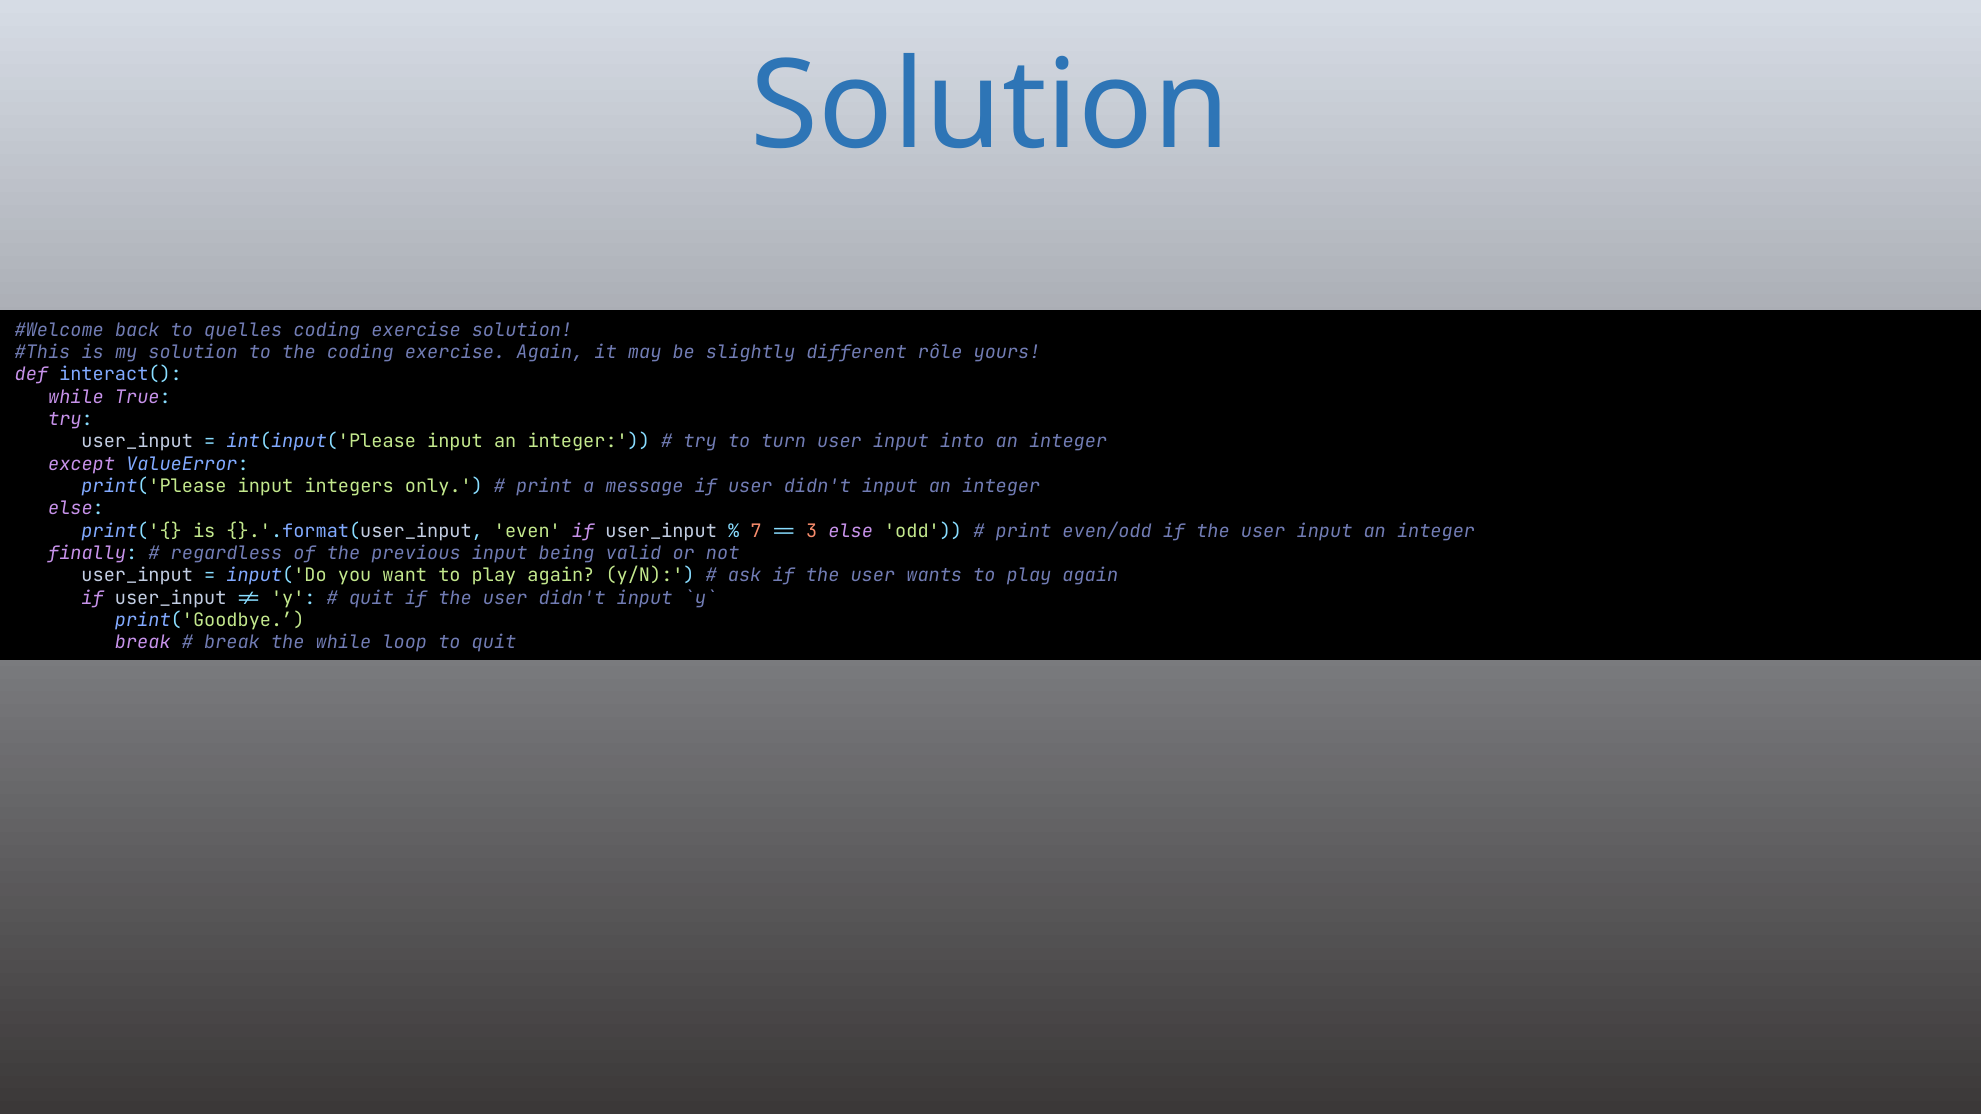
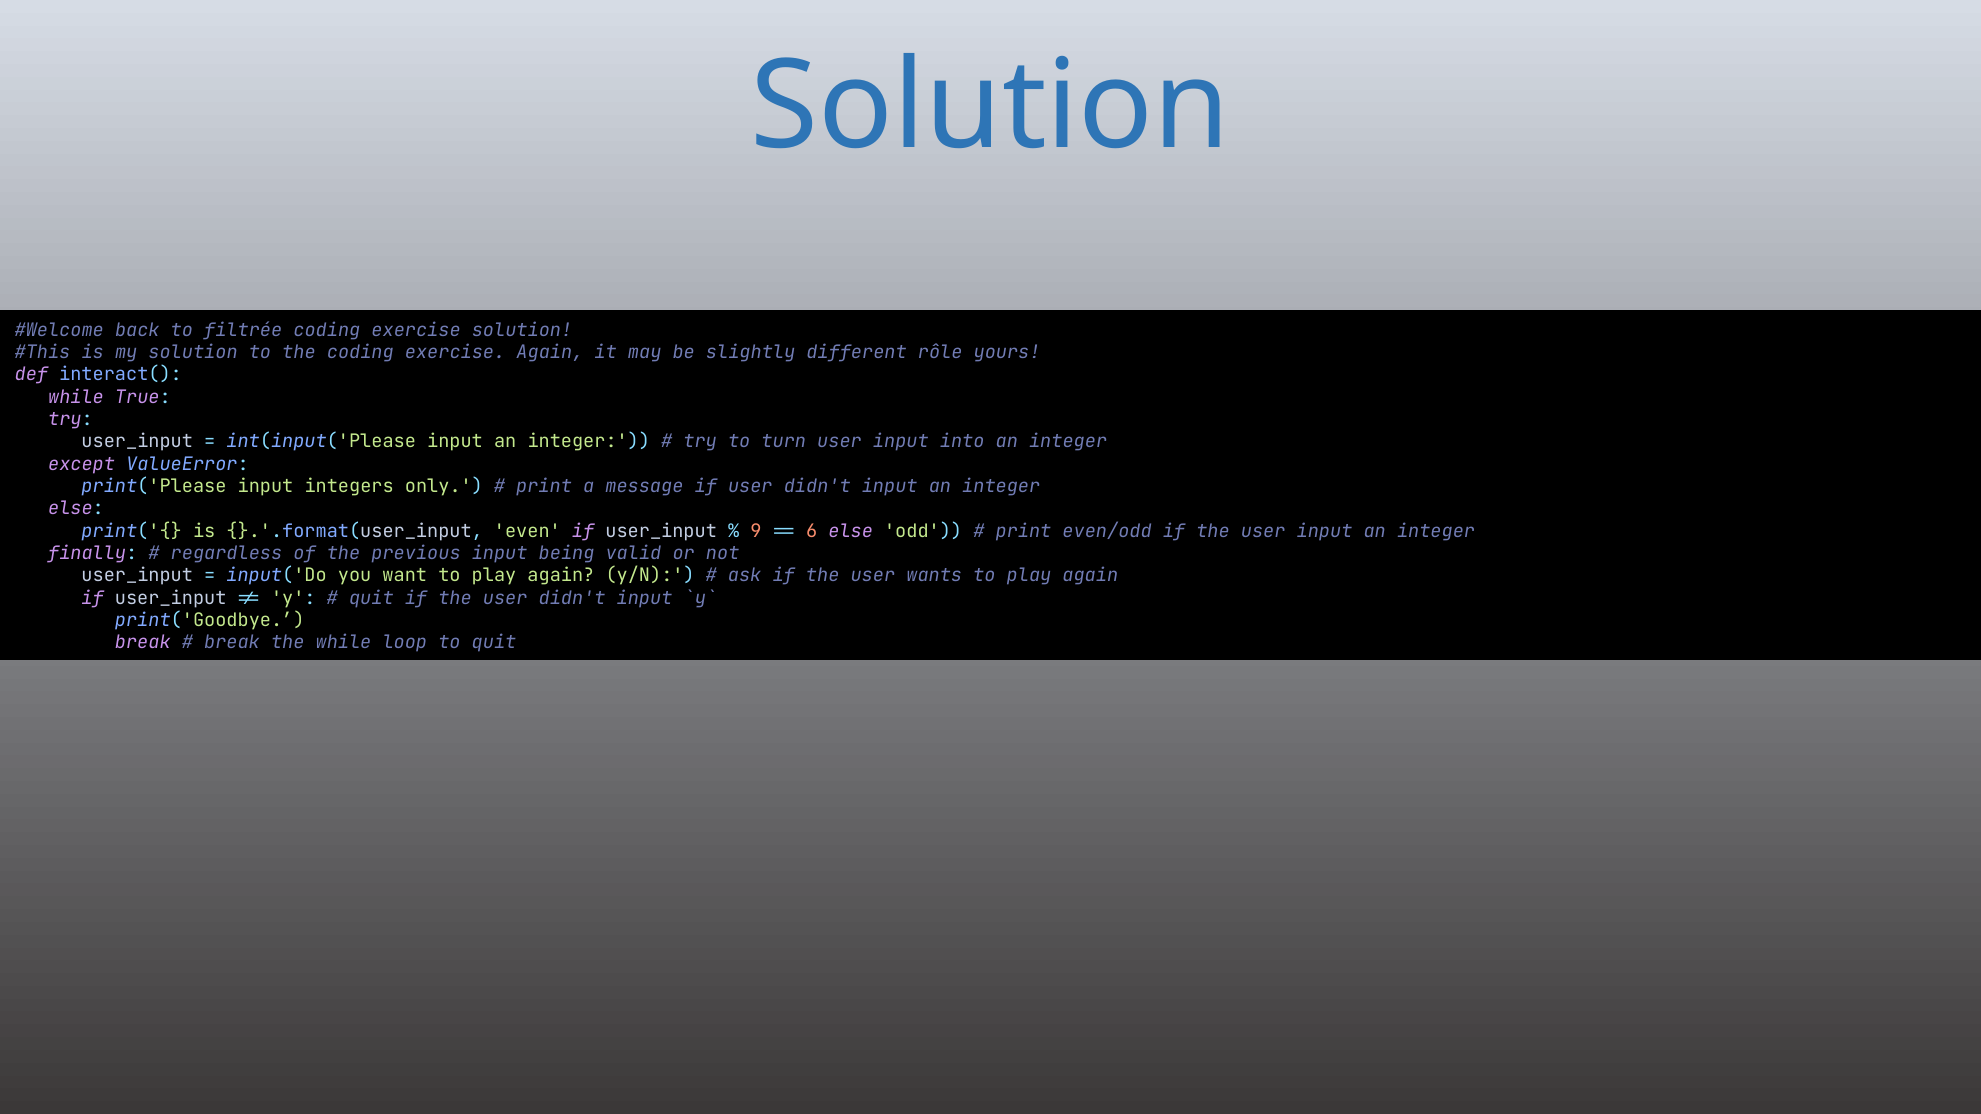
quelles: quelles -> filtrée (243, 330)
7: 7 -> 9 (756, 531)
3: 3 -> 6 (812, 531)
